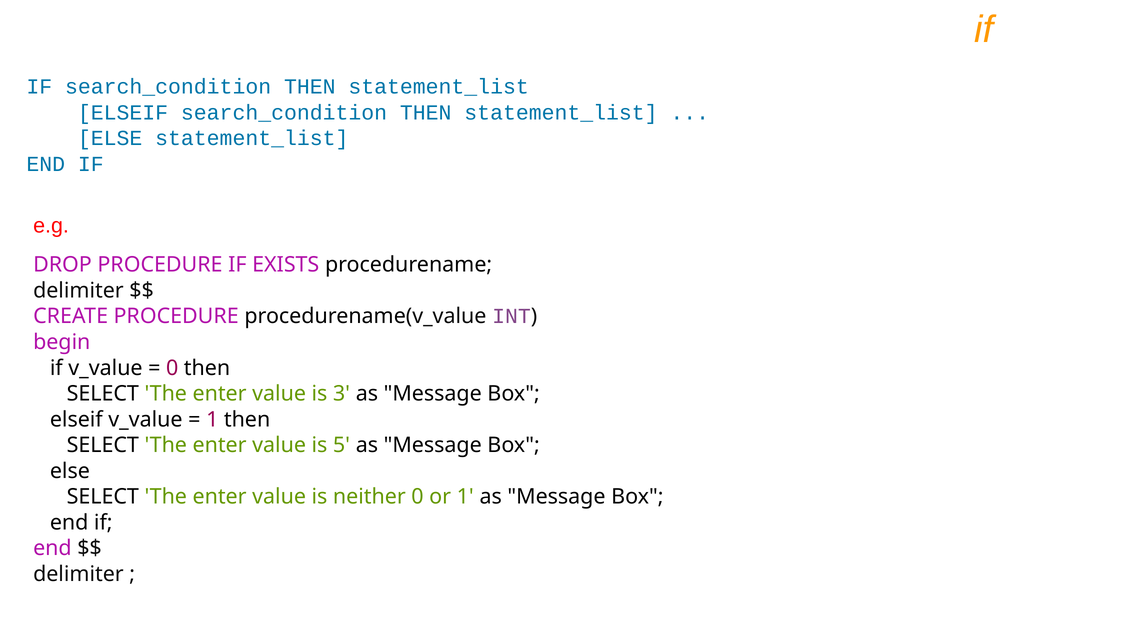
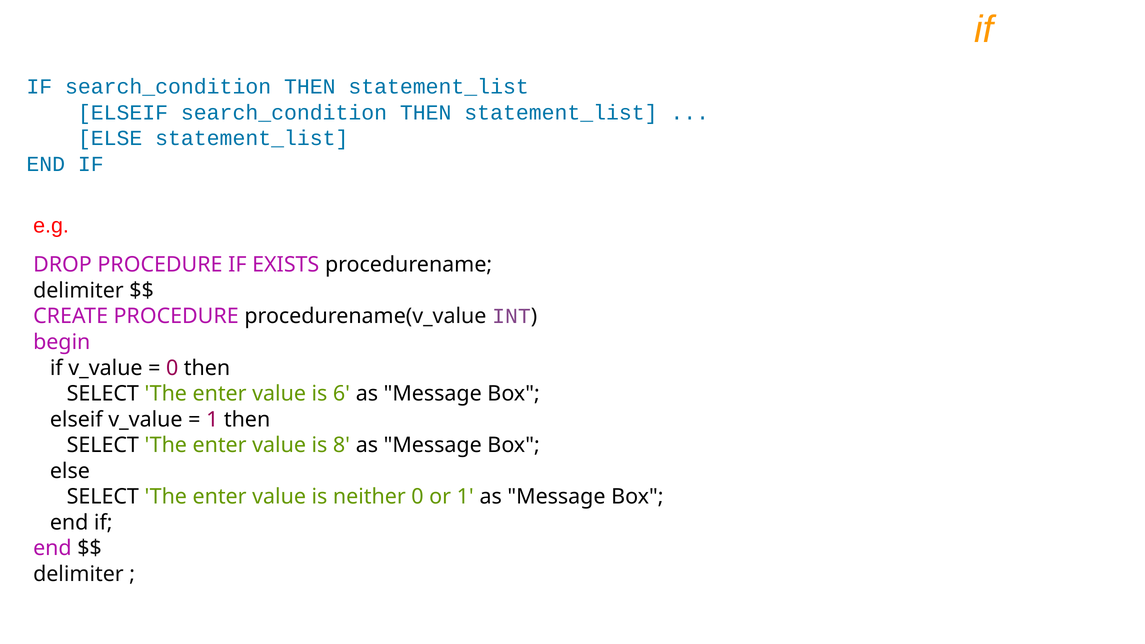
3: 3 -> 6 (342, 394)
5: 5 -> 8 (342, 445)
